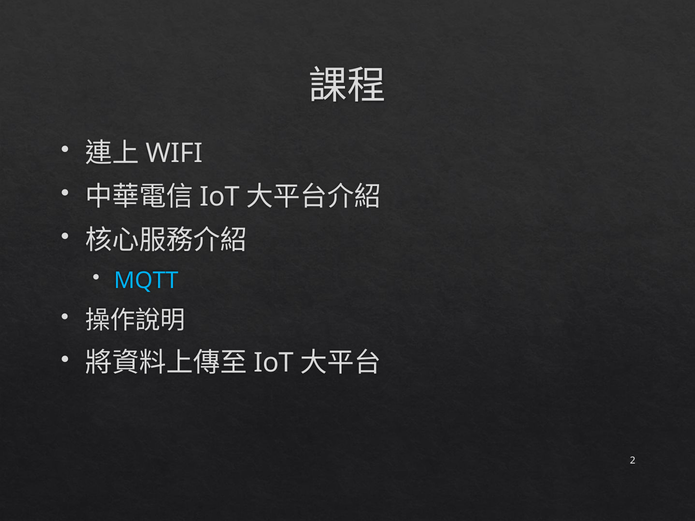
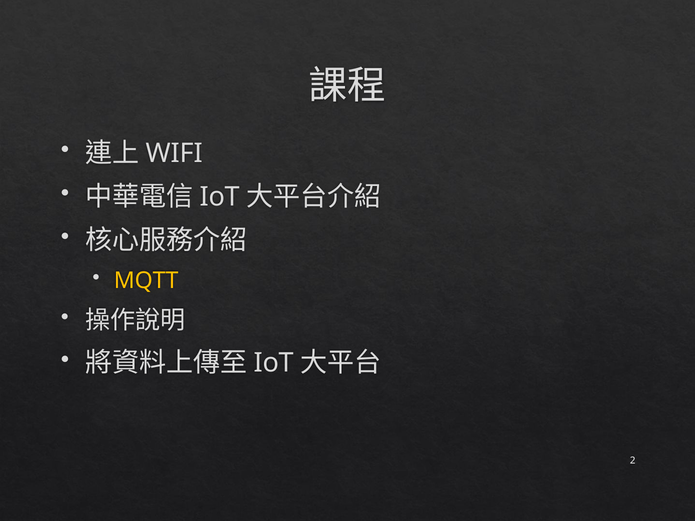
MQTT colour: light blue -> yellow (146, 281)
